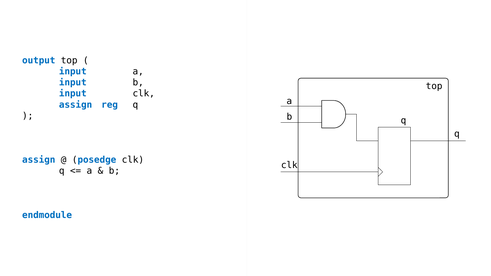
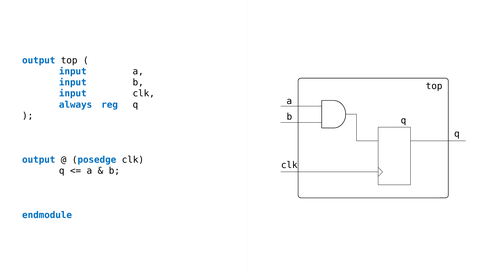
assign: assign -> always (76, 105)
assign: assign -> output (39, 160)
